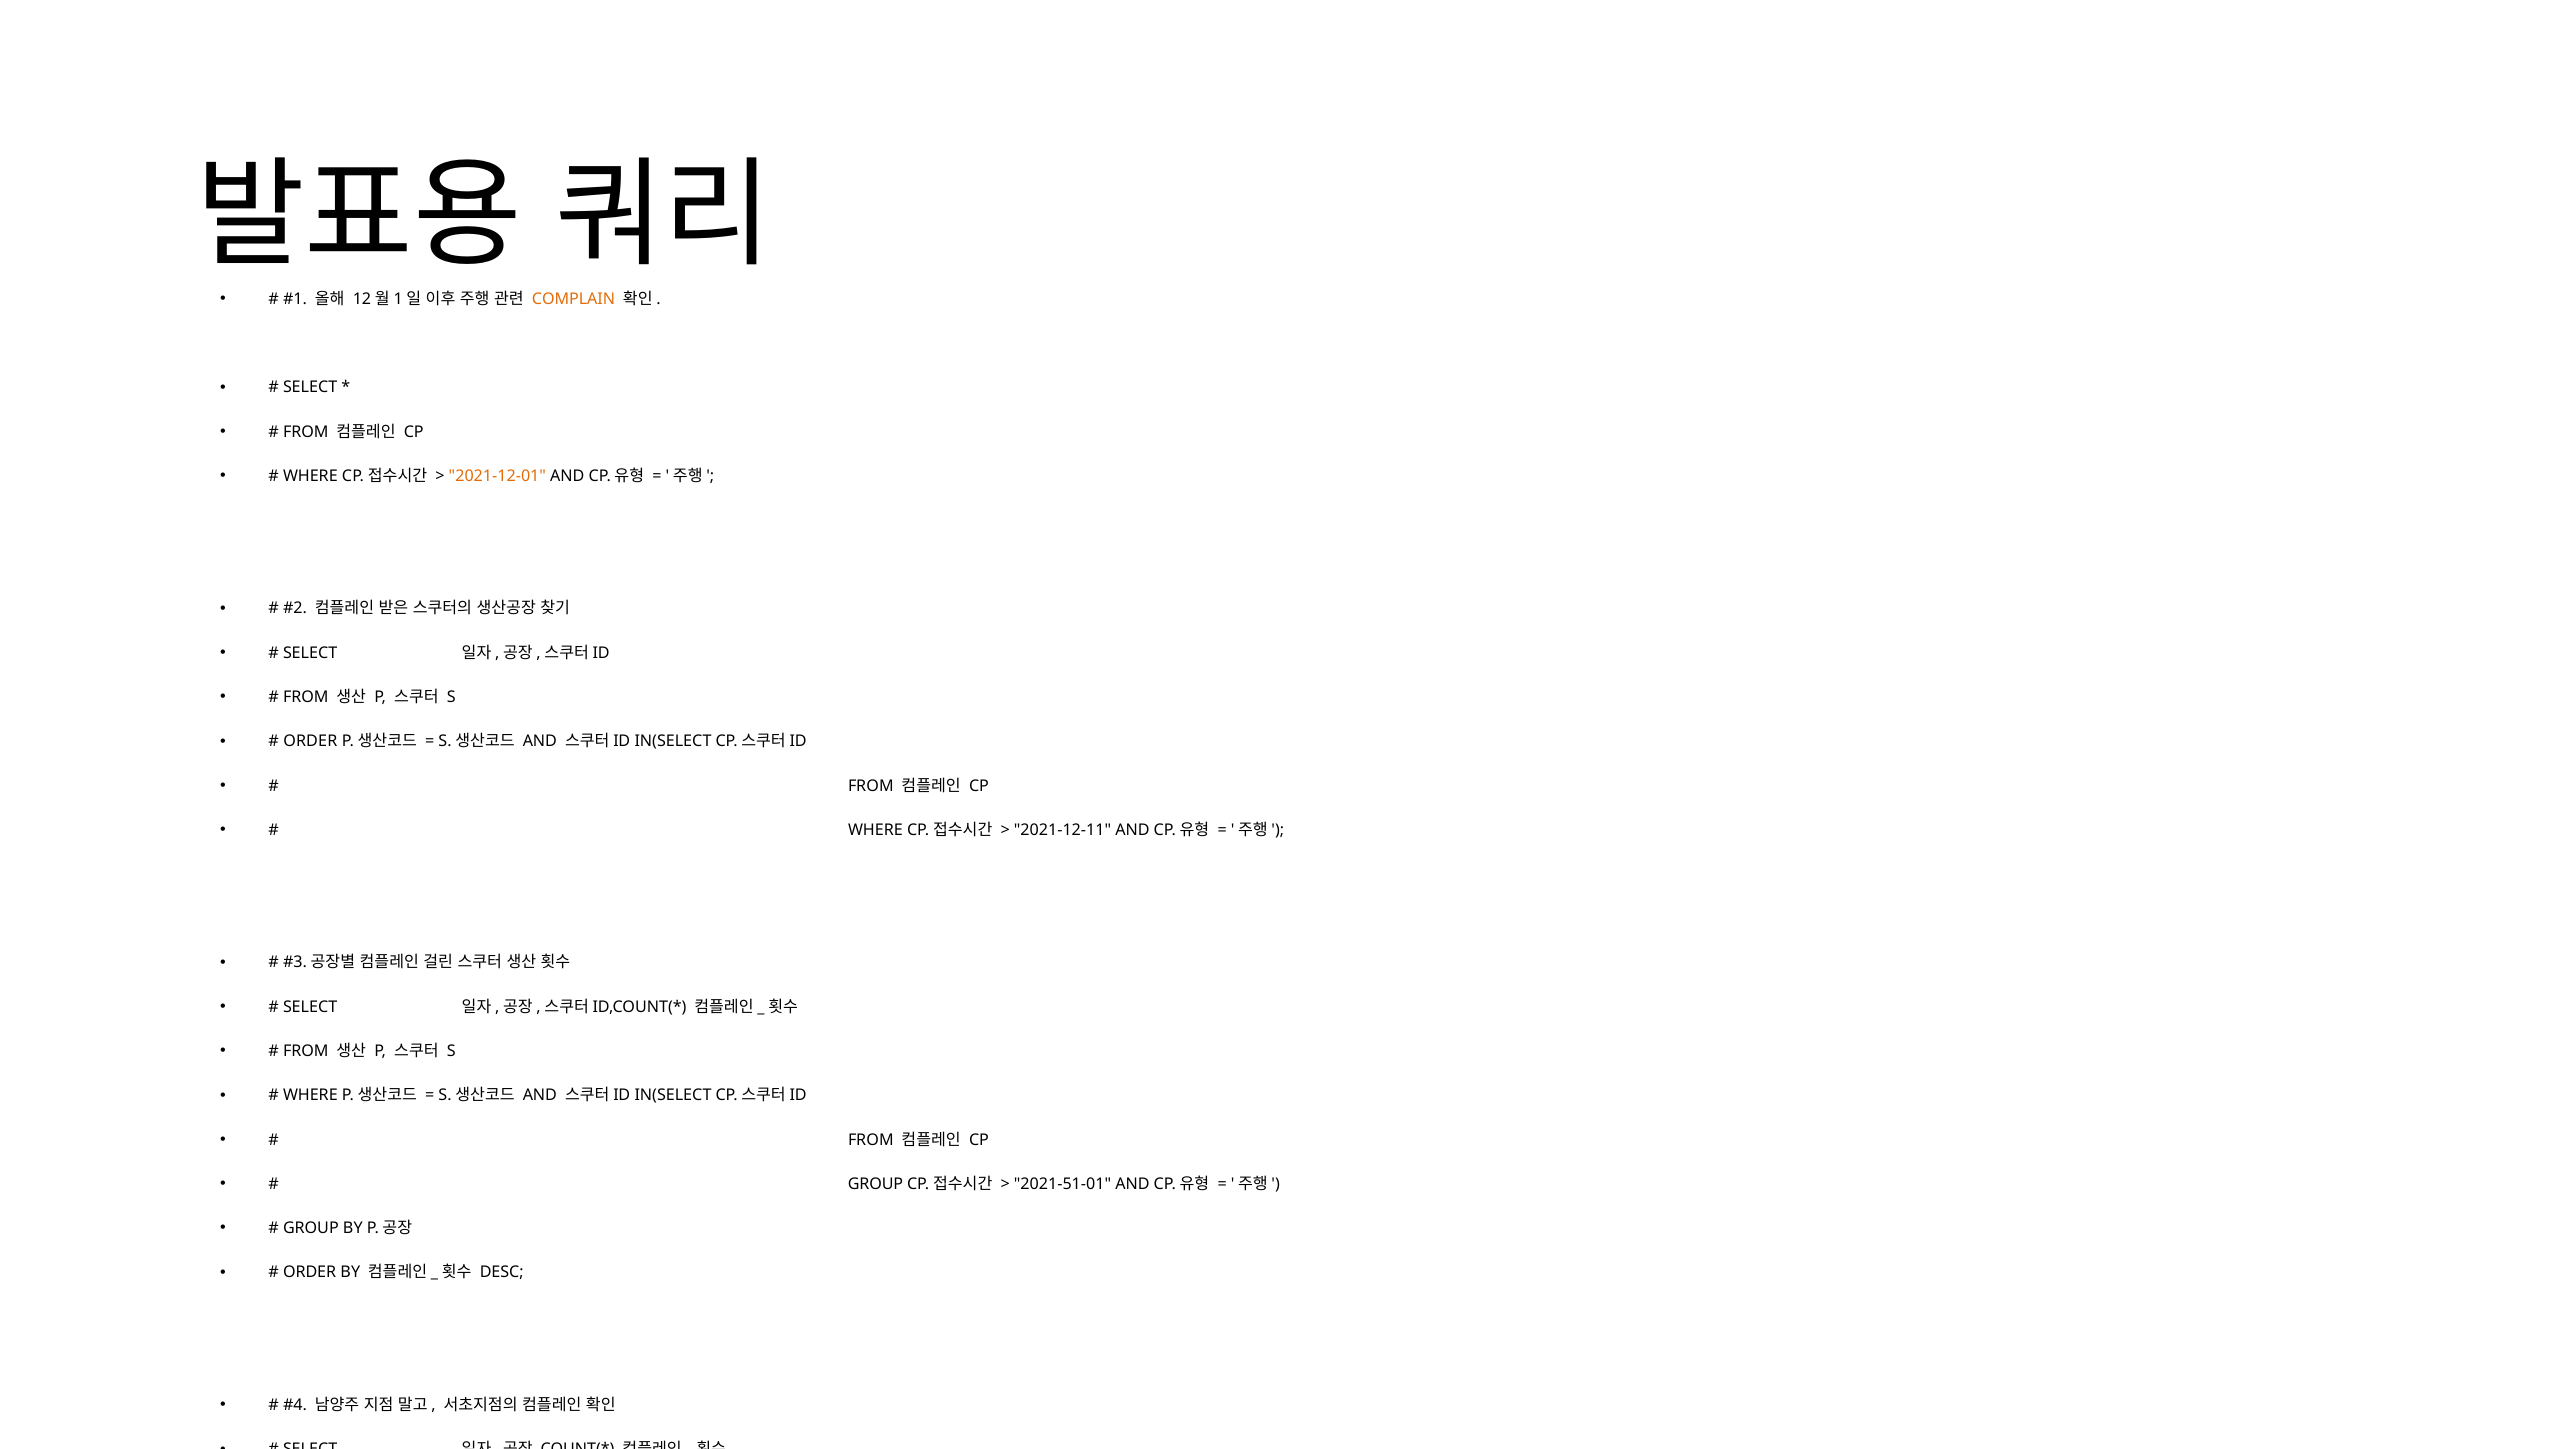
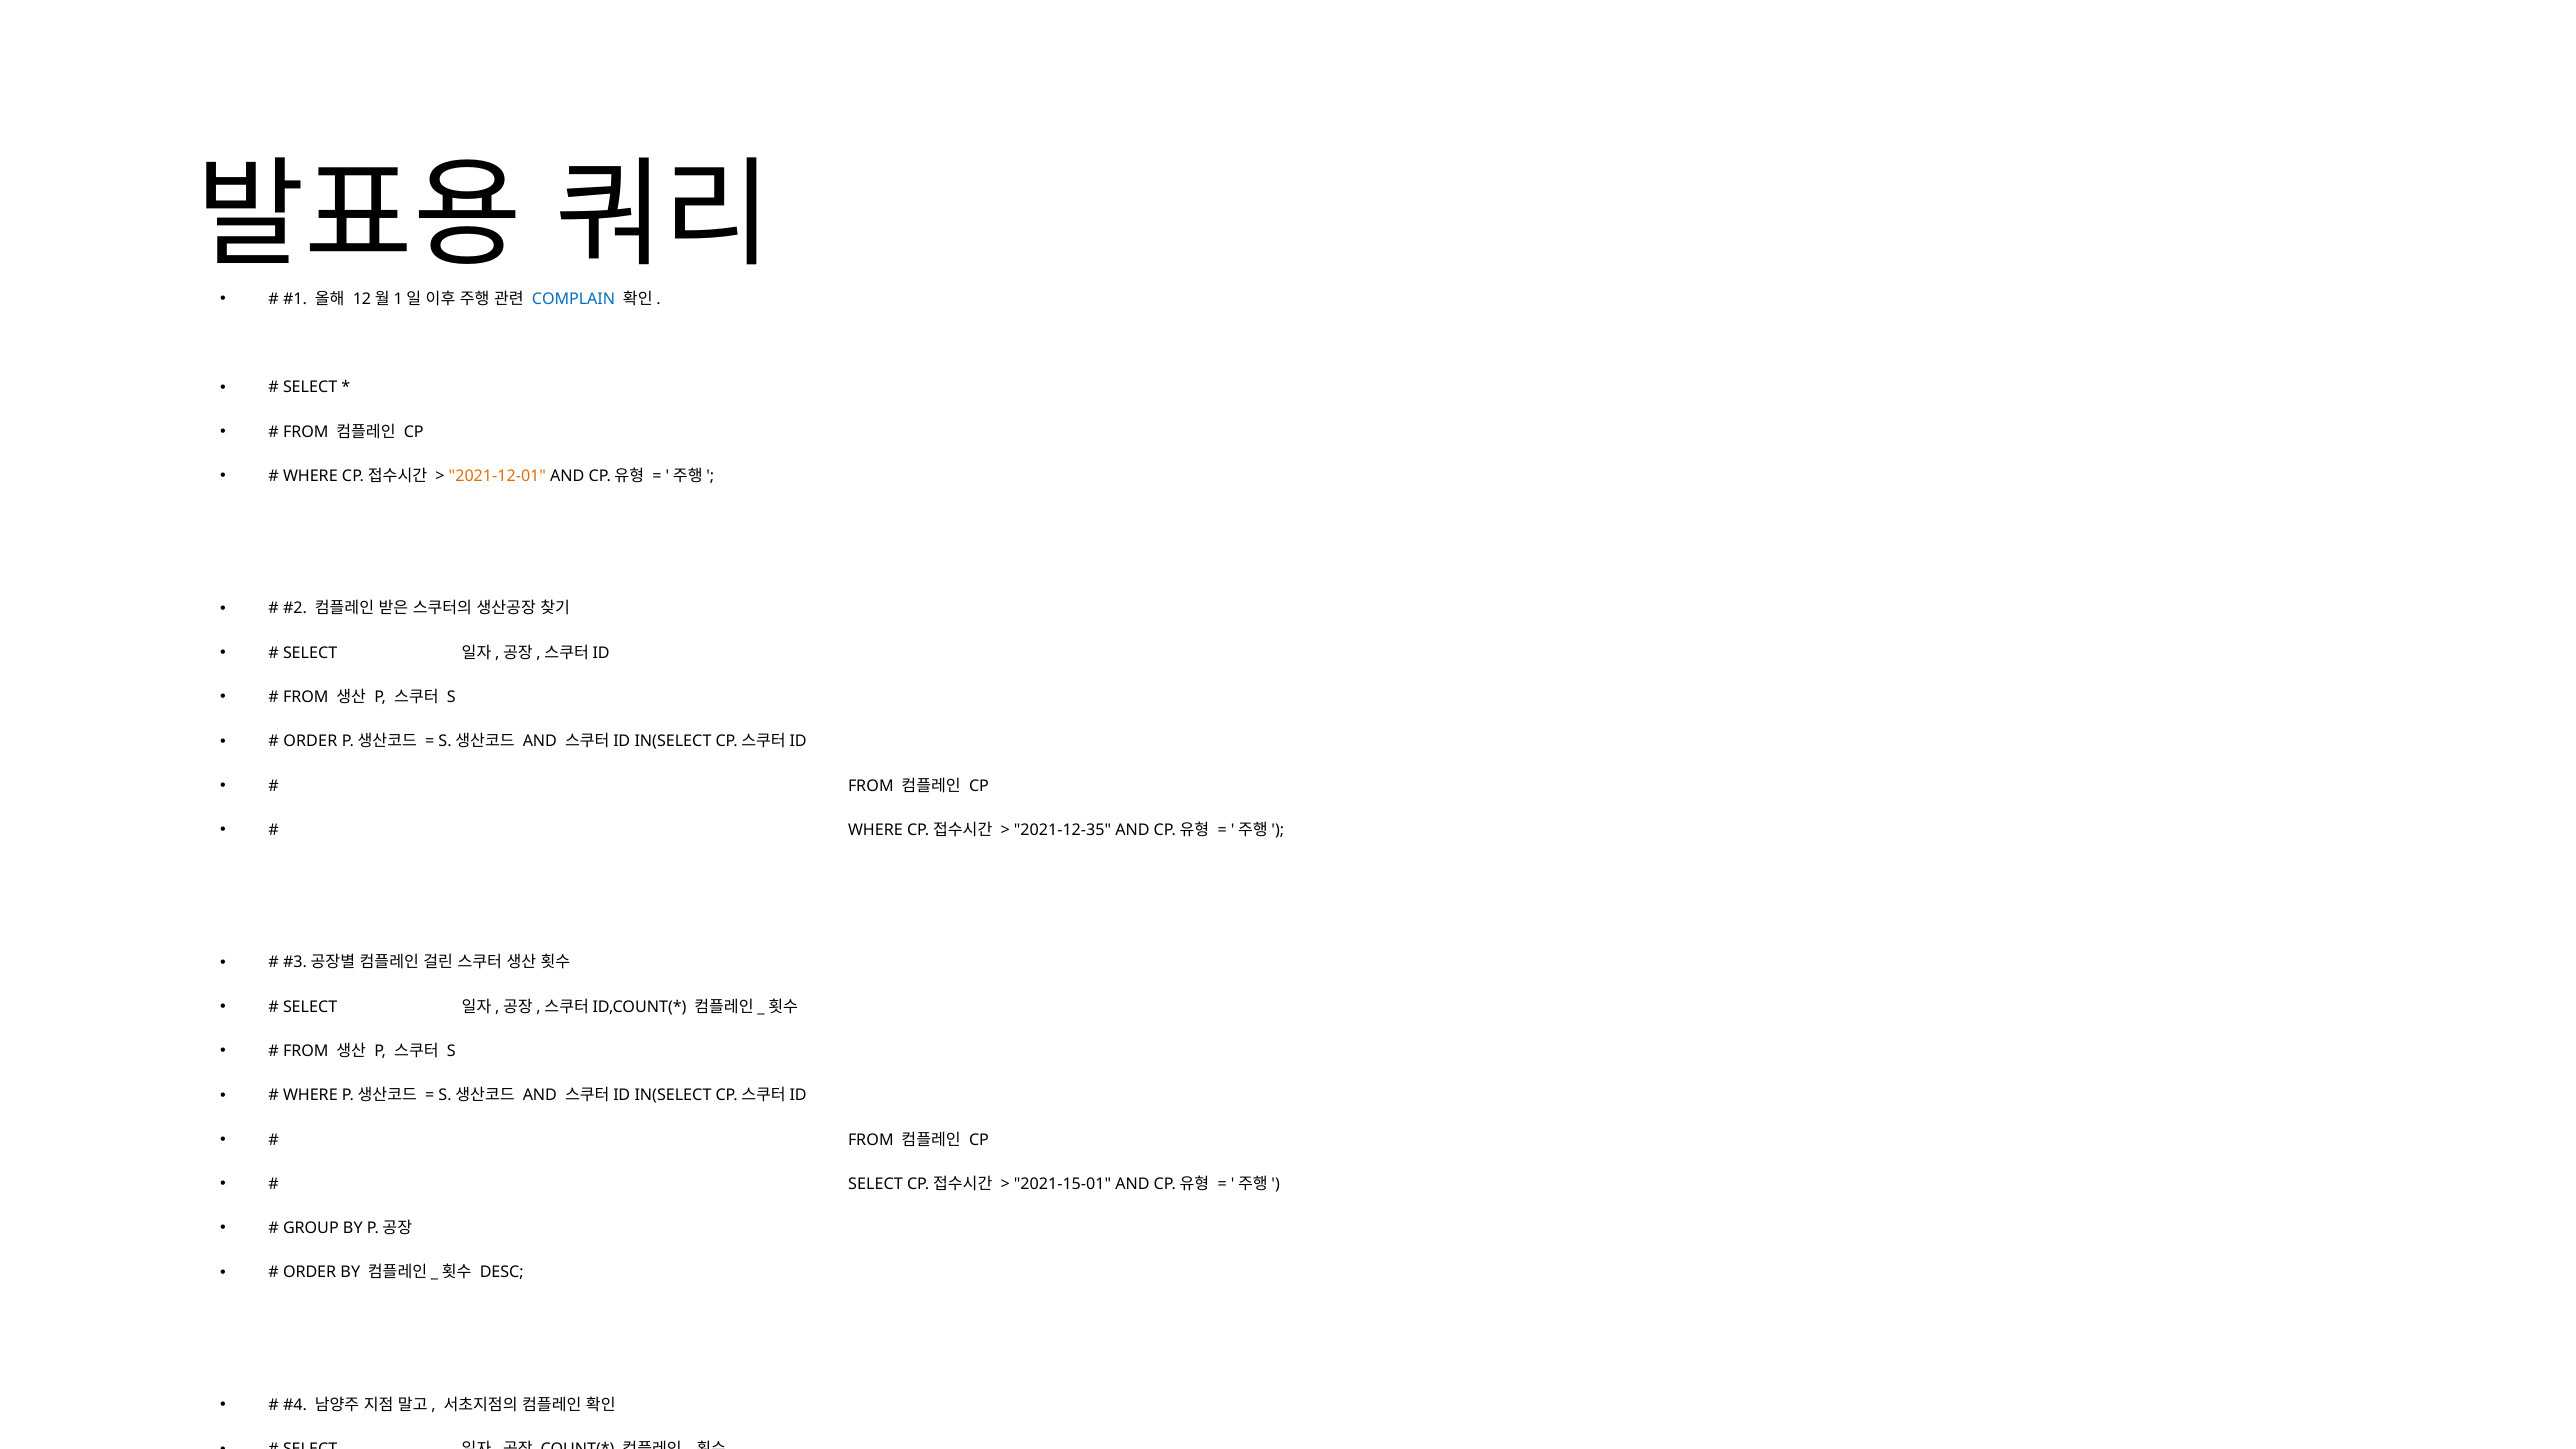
COMPLAIN colour: orange -> blue (574, 299)
2021-12-11: 2021-12-11 -> 2021-12-35 (1063, 830)
GROUP: GROUP -> SELECT (875, 1184)
2021-51-01: 2021-51-01 -> 2021-15-01 (1063, 1184)
